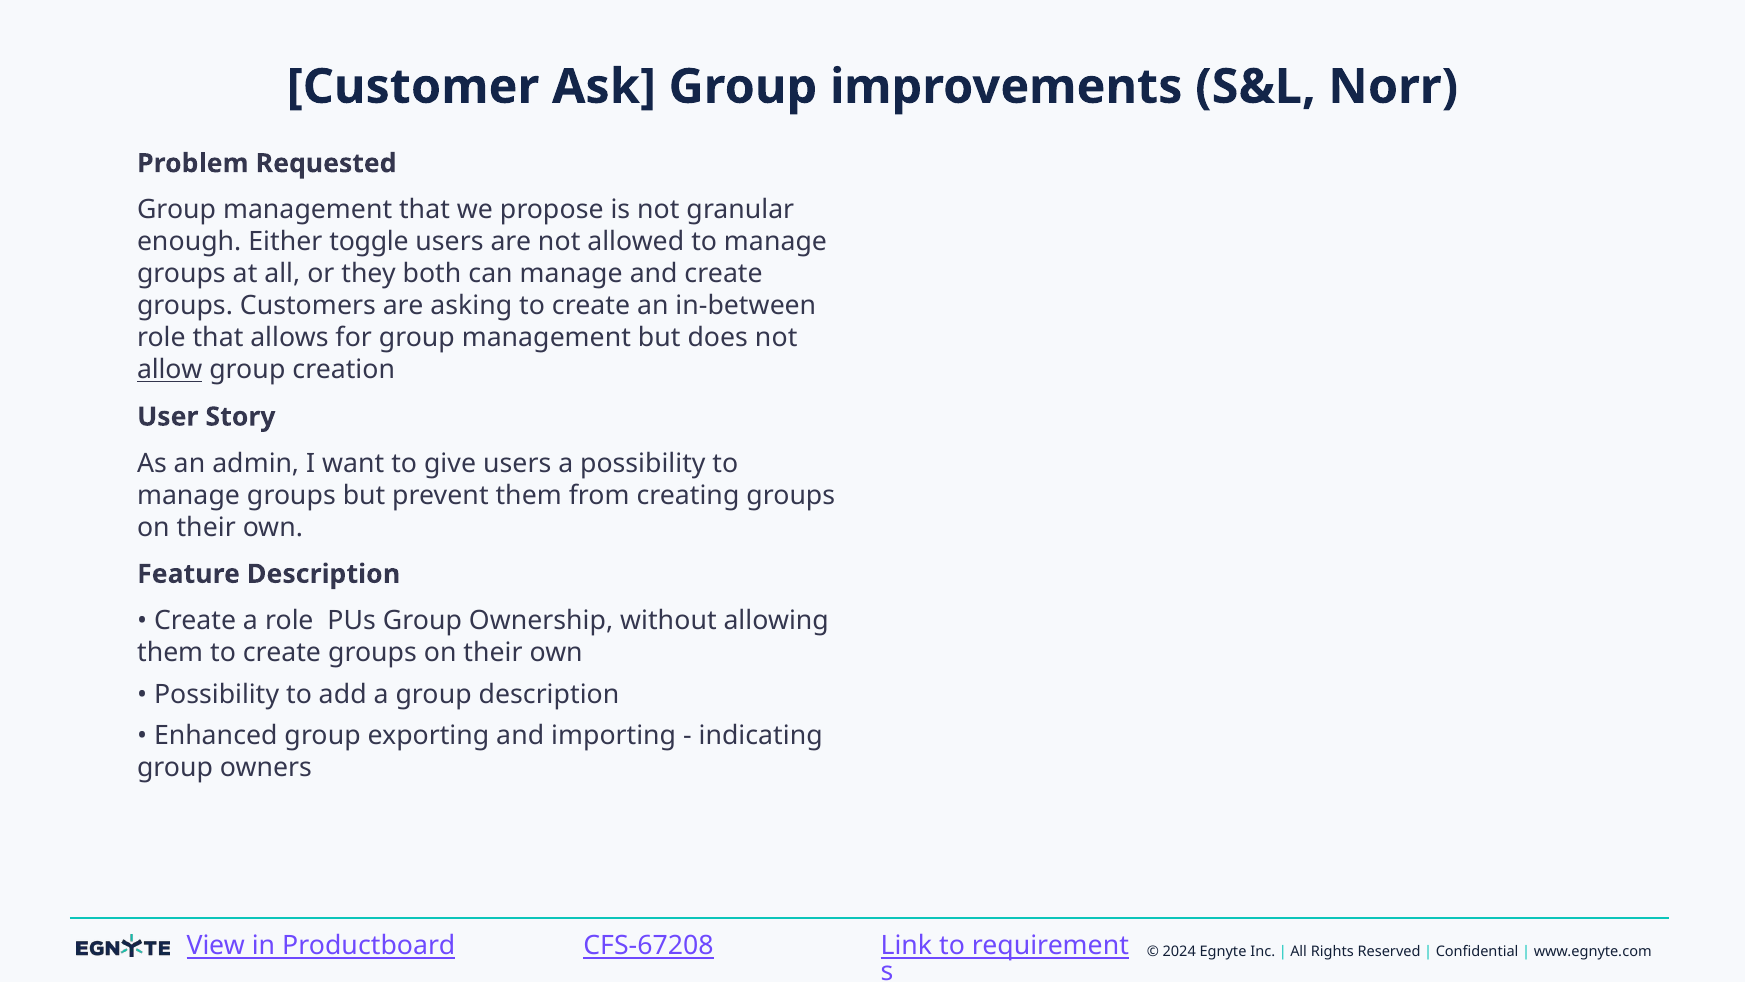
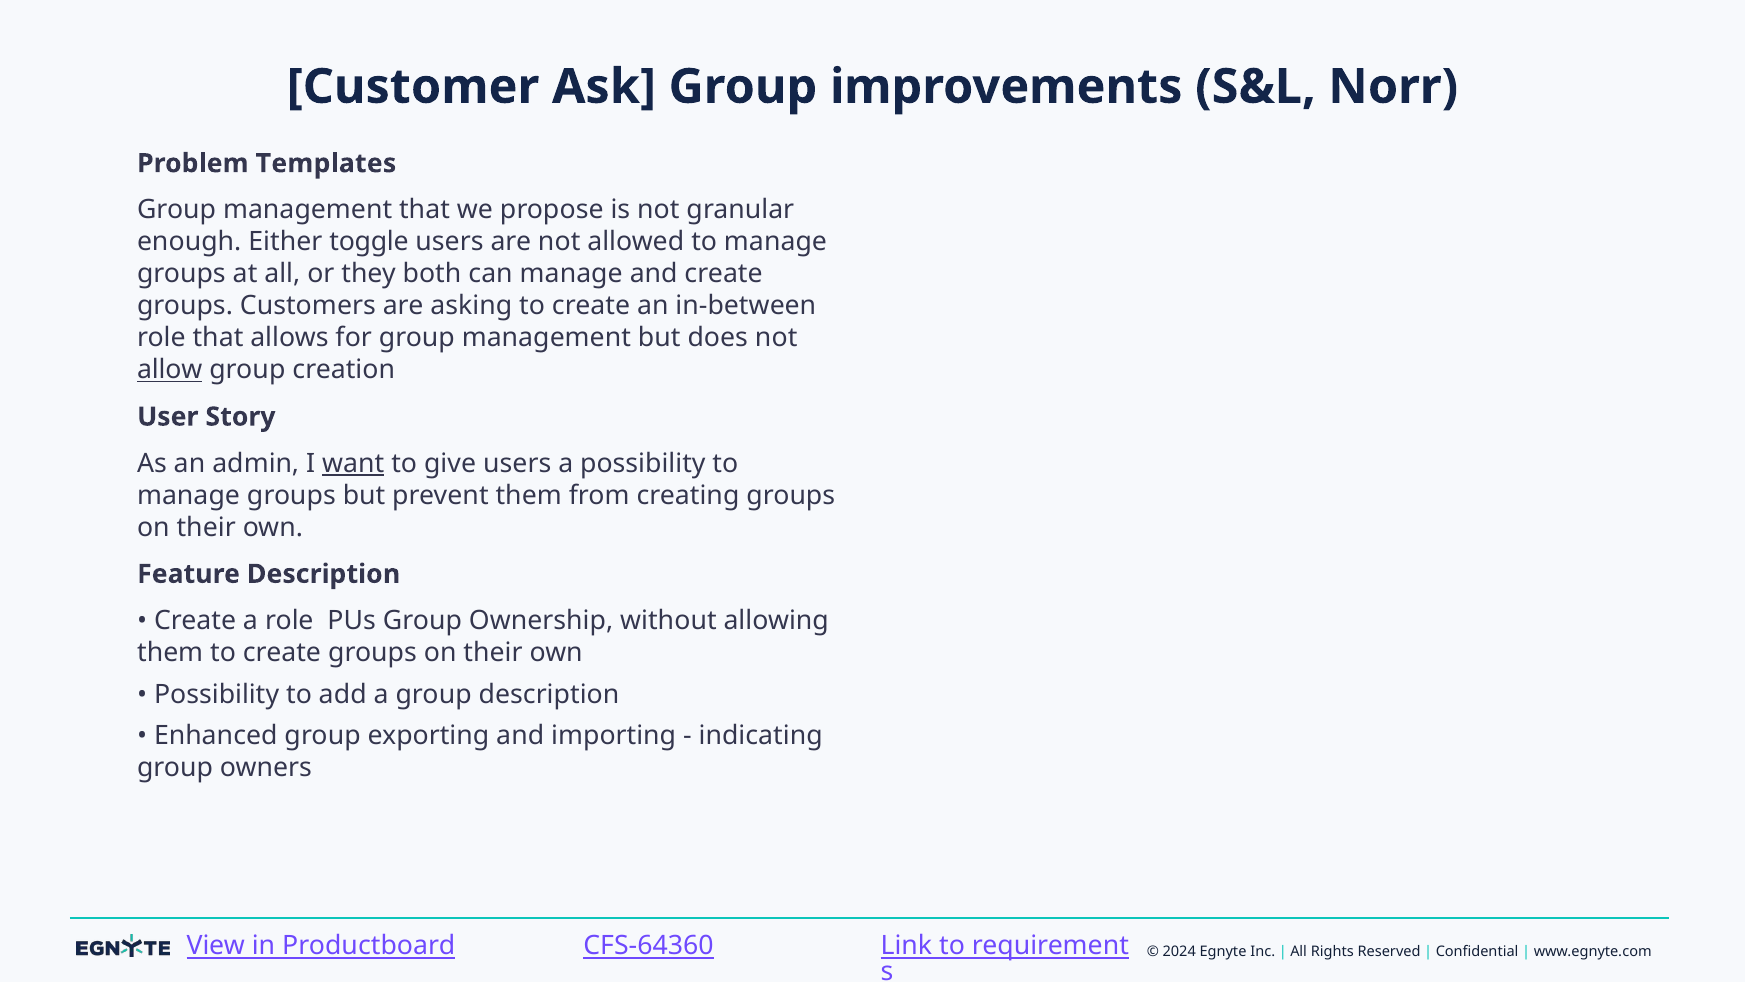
Requested: Requested -> Templates (326, 163)
want underline: none -> present (353, 463)
CFS-67208: CFS-67208 -> CFS-64360 (648, 946)
